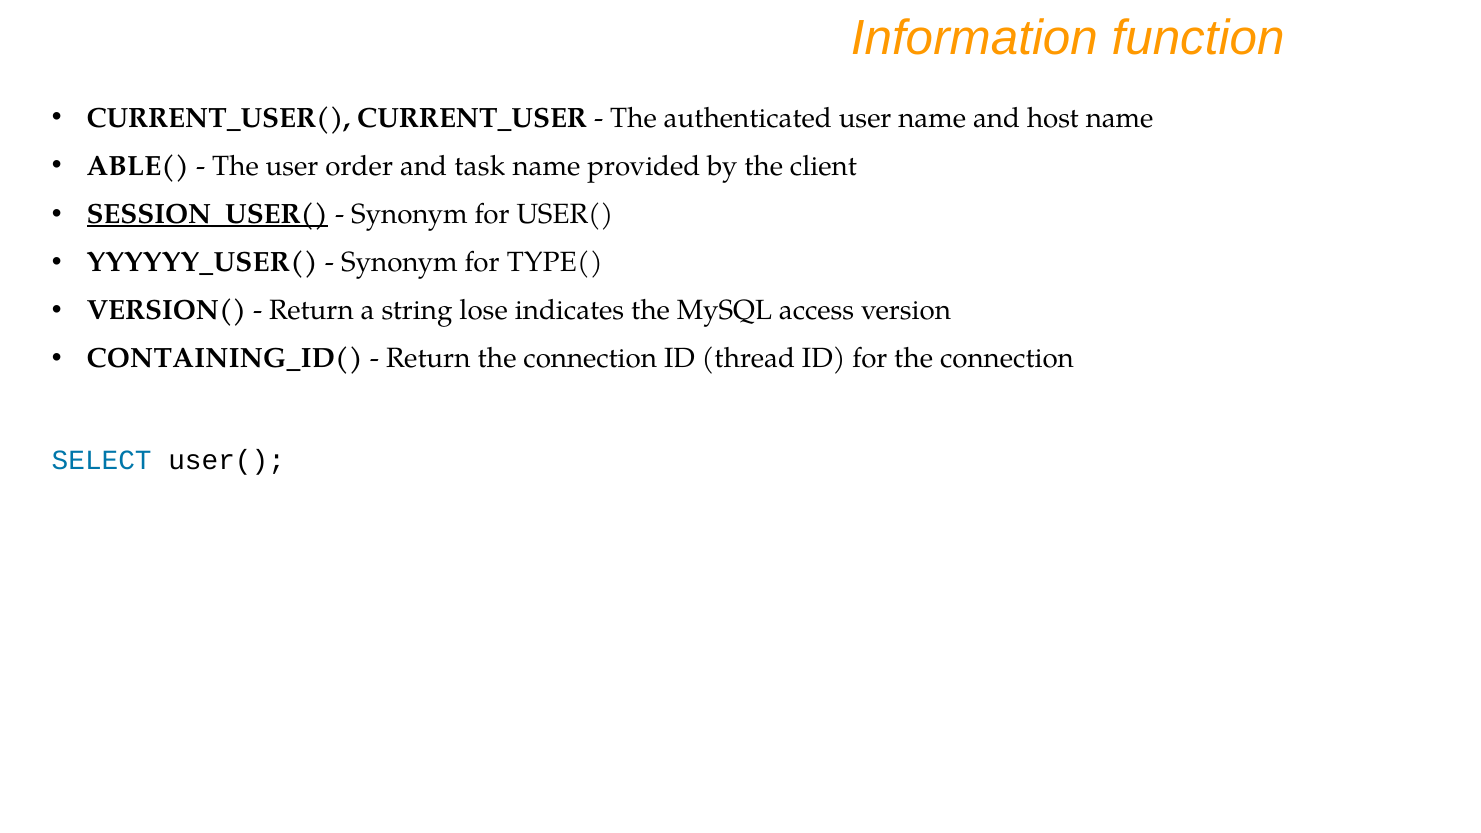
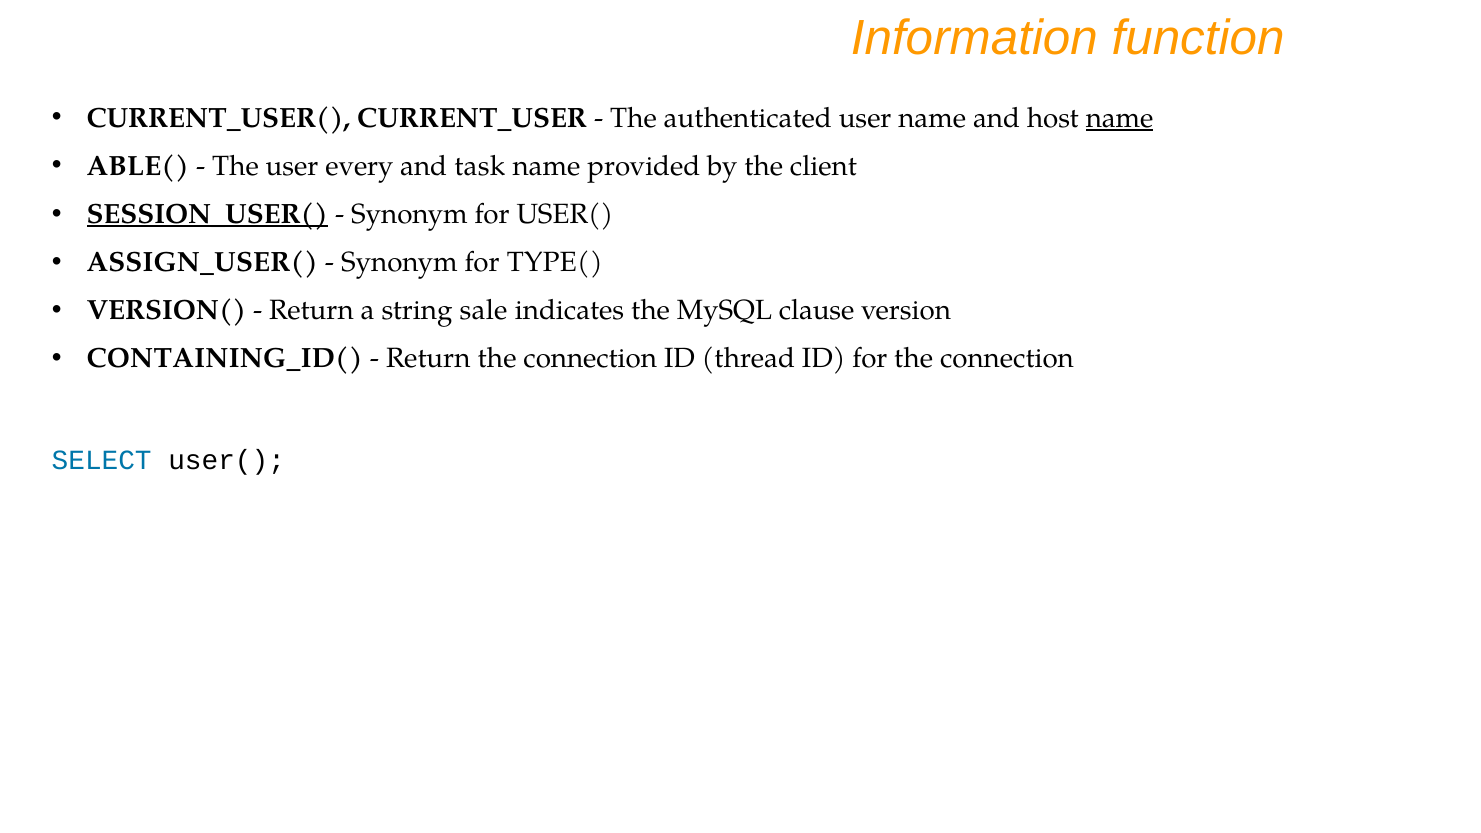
name underline: none -> present (1120, 118)
order: order -> every (359, 166)
YYYYYY_USER(: YYYYYY_USER( -> ASSIGN_USER( (202, 262)
lose: lose -> sale (484, 311)
access: access -> clause (817, 311)
